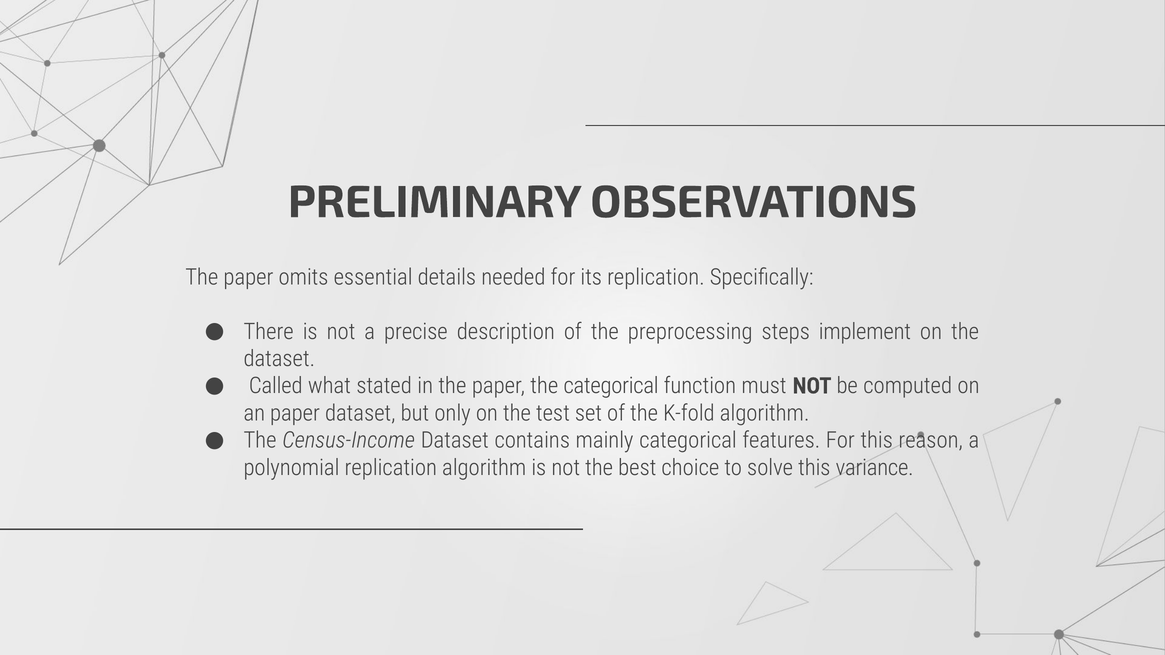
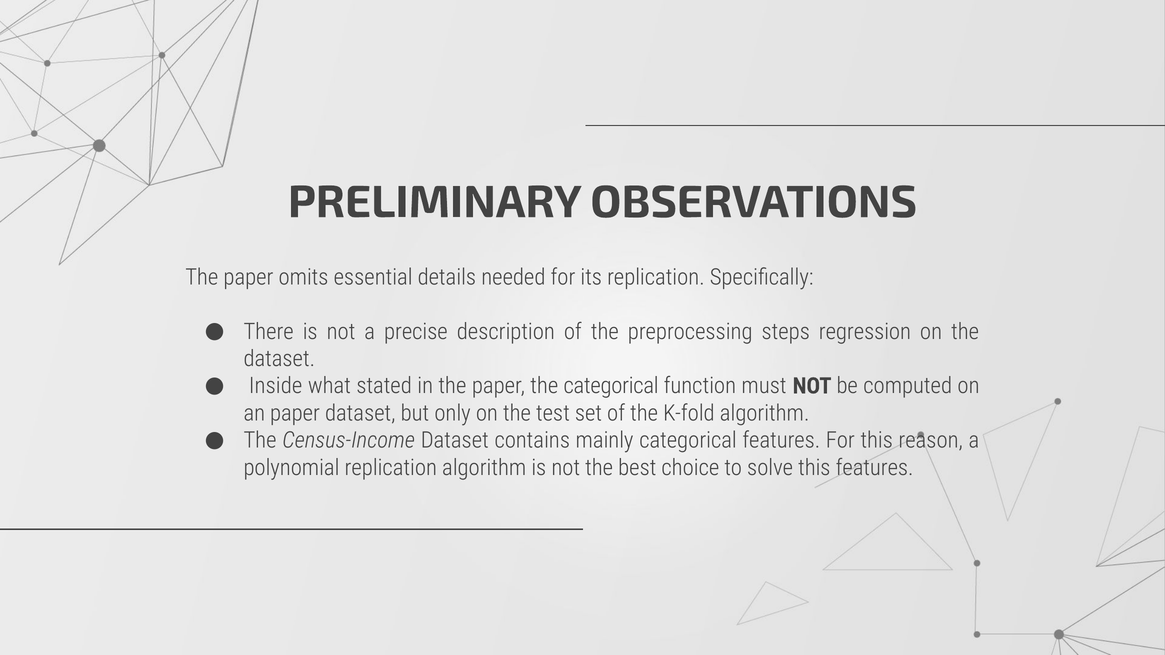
implement: implement -> regression (865, 332)
Called: Called -> Inside (276, 386)
this variance: variance -> features (875, 468)
